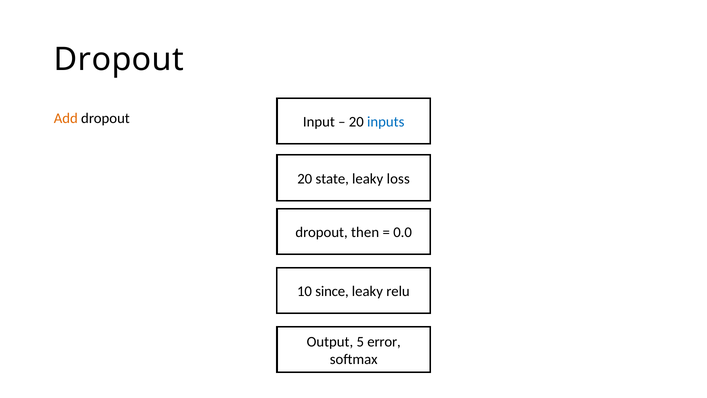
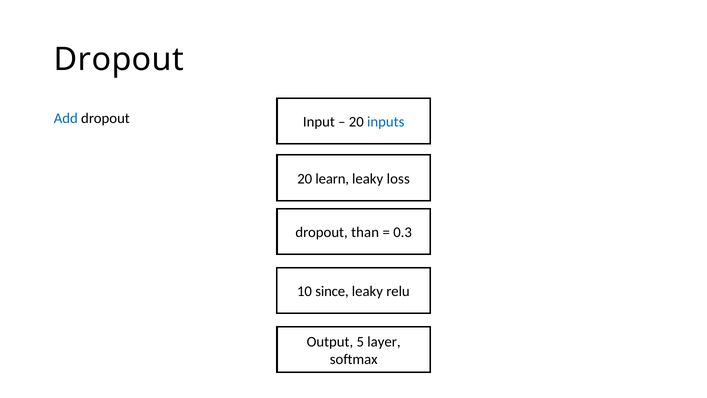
Add colour: orange -> blue (66, 118)
state: state -> learn (332, 179)
then: then -> than (365, 232)
0.0: 0.0 -> 0.3 (403, 232)
error: error -> layer (384, 341)
